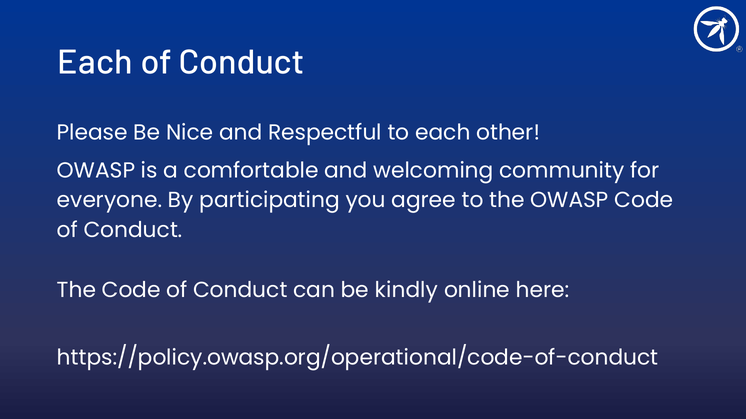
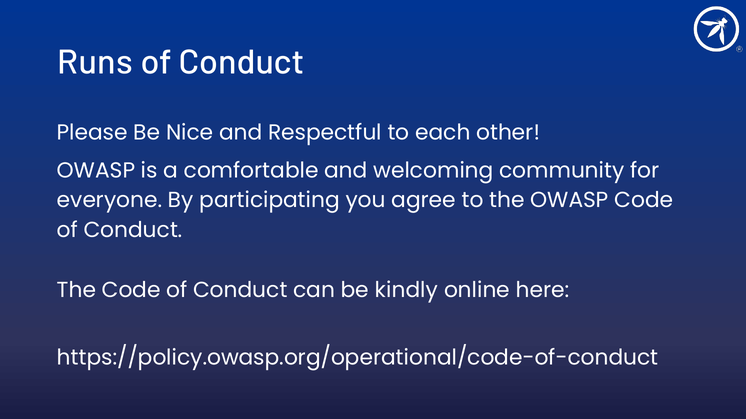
Each: Each -> Runs (95, 63)
